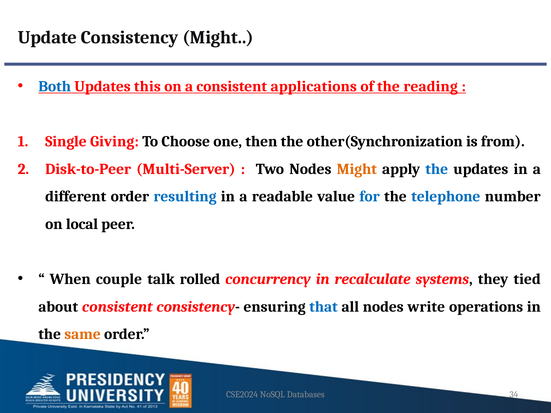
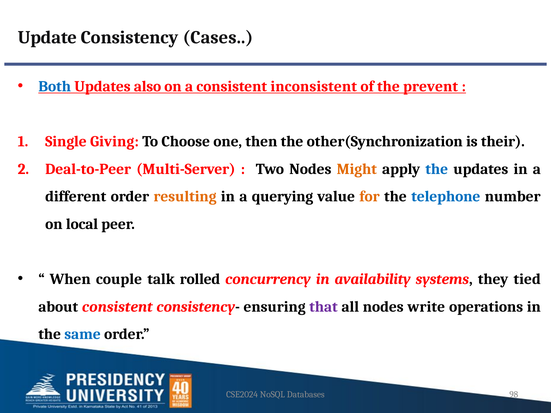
Consistency Might: Might -> Cases (218, 37)
this: this -> also (148, 86)
applications: applications -> inconsistent (314, 86)
reading: reading -> prevent (431, 86)
from: from -> their (503, 142)
Disk-to-Peer: Disk-to-Peer -> Deal-to-Peer (88, 169)
resulting colour: blue -> orange (185, 197)
readable: readable -> querying (282, 197)
for colour: blue -> orange (370, 197)
recalculate: recalculate -> availability (373, 279)
that colour: blue -> purple (324, 307)
same colour: orange -> blue (83, 334)
34: 34 -> 98 (514, 395)
